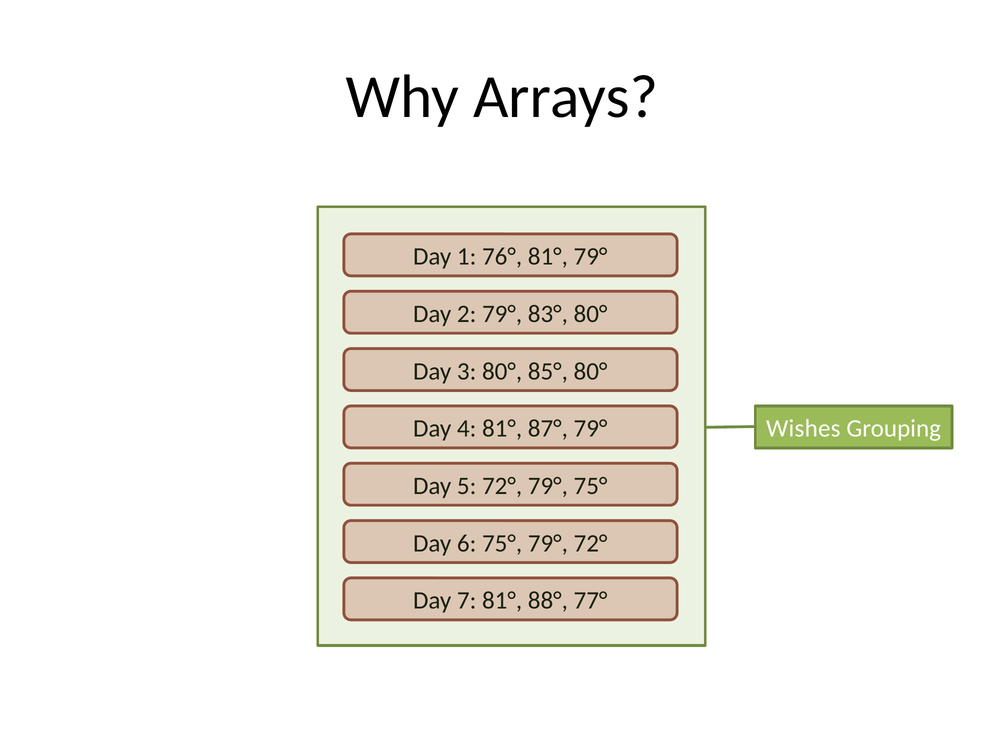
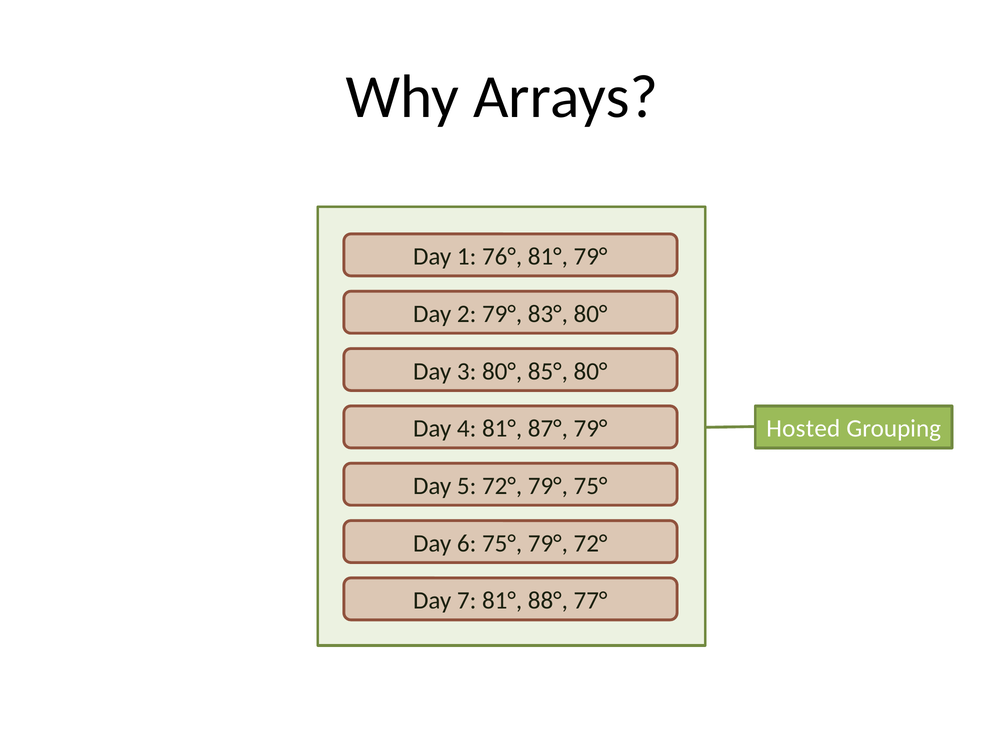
Wishes: Wishes -> Hosted (803, 429)
